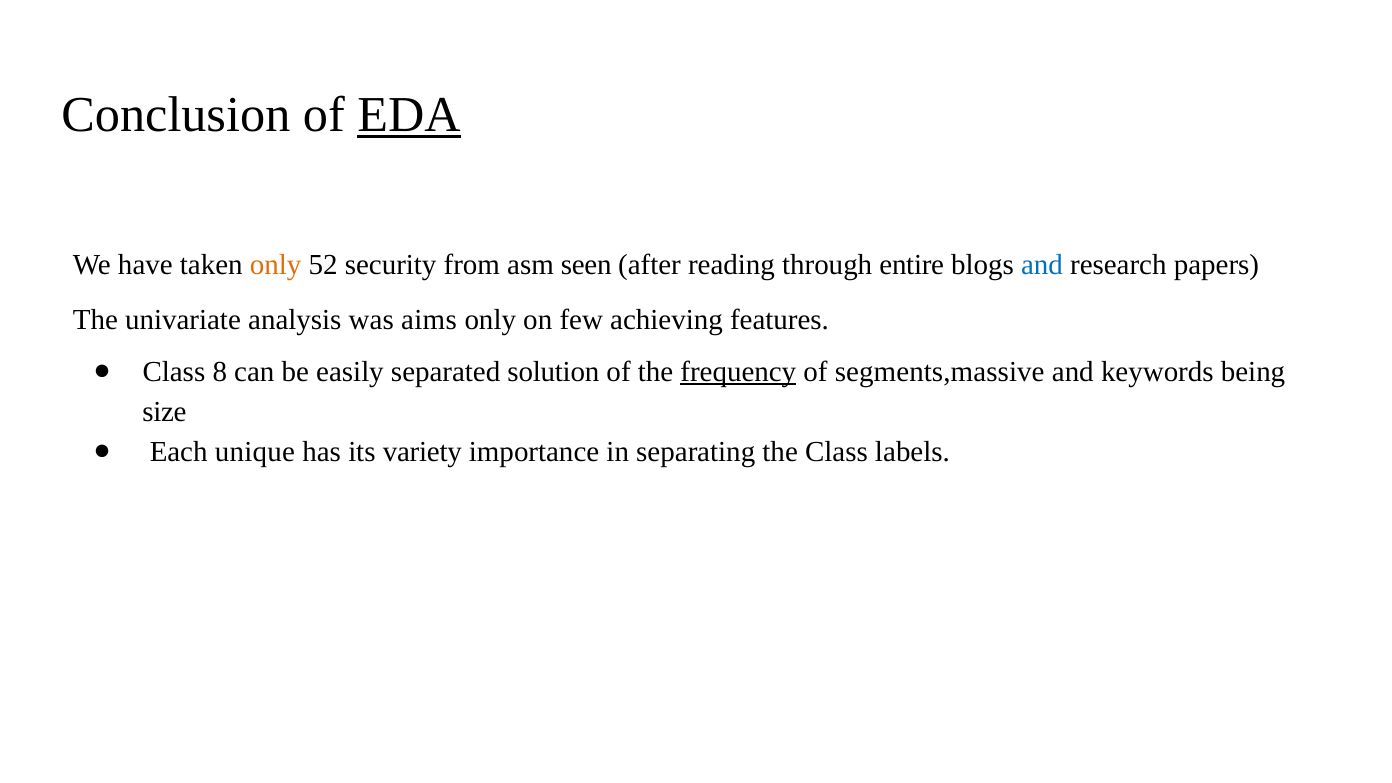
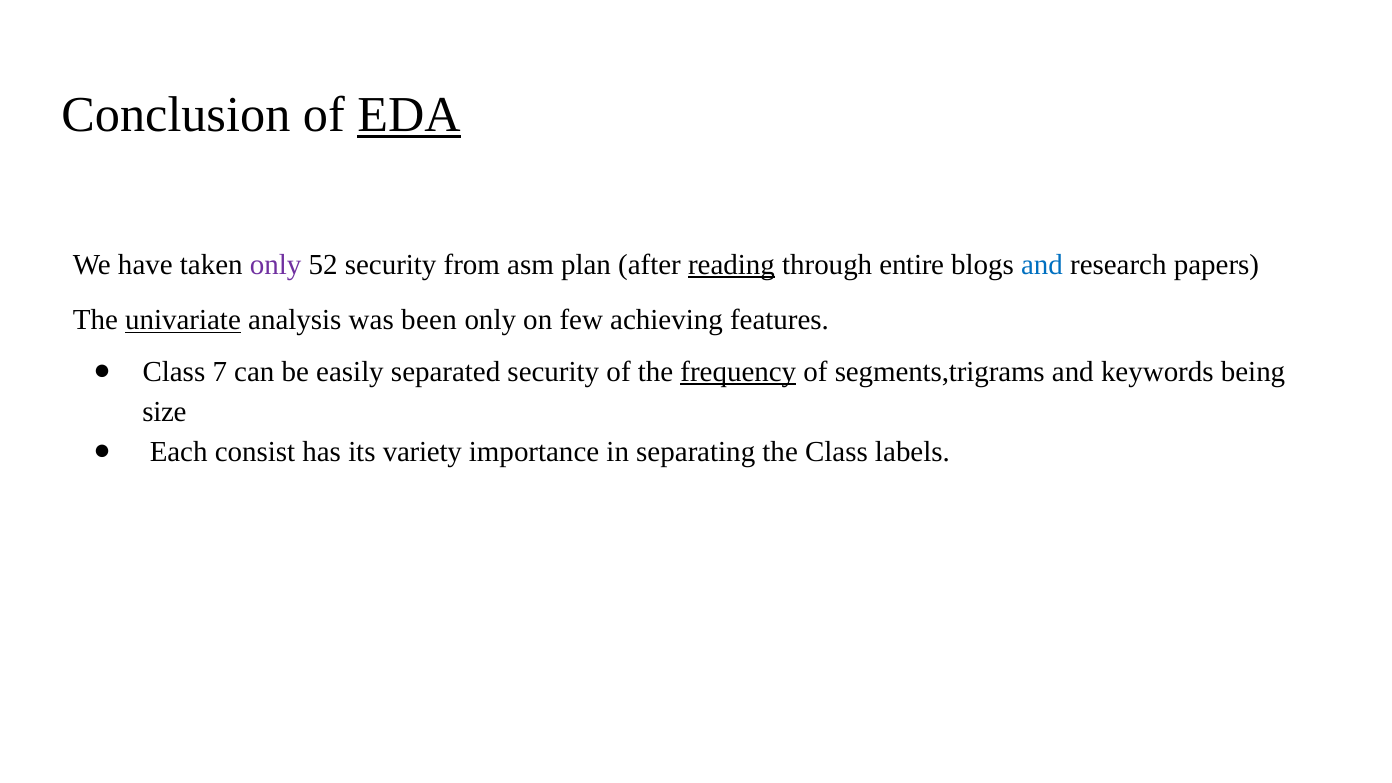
only colour: orange -> purple (276, 264)
seen: seen -> plan (586, 264)
reading underline: none -> present (731, 264)
univariate underline: none -> present (183, 320)
aims: aims -> been (429, 320)
8: 8 -> 7 (220, 372)
separated solution: solution -> security (553, 372)
segments,massive: segments,massive -> segments,trigrams (940, 372)
unique: unique -> consist (255, 452)
